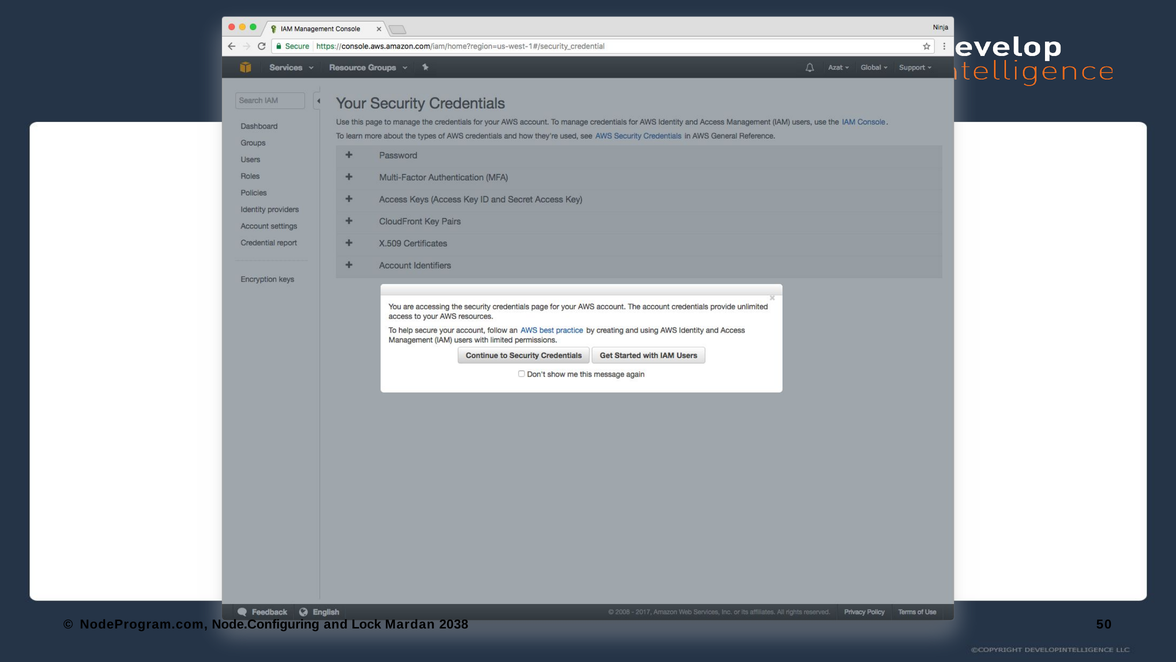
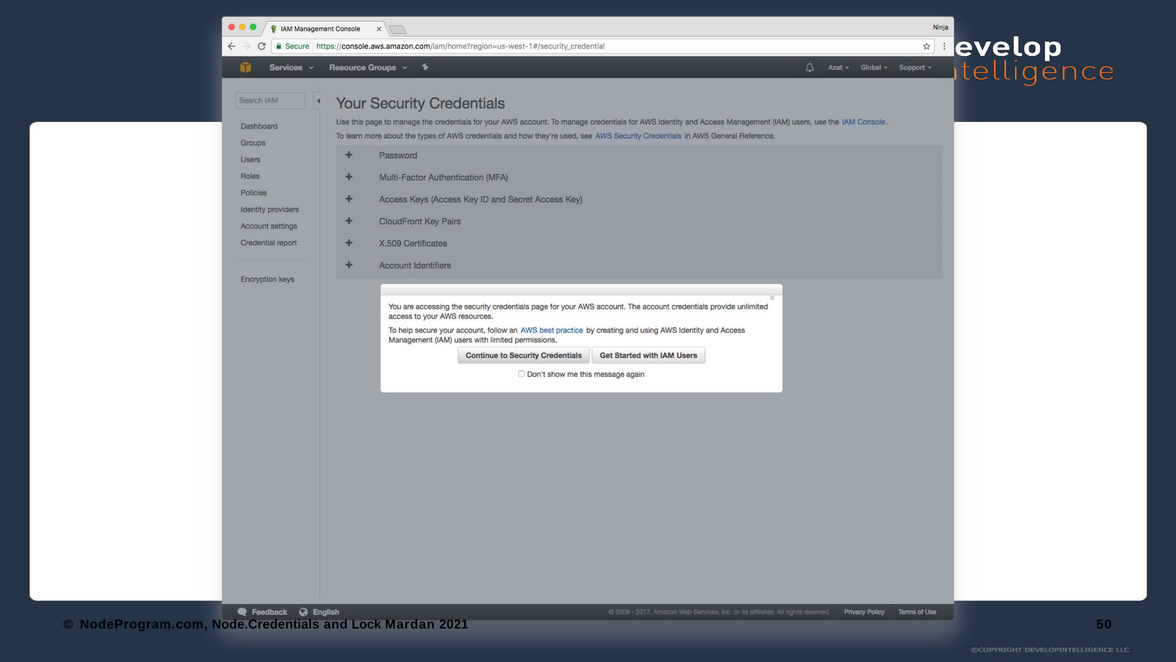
Node.Configuring: Node.Configuring -> Node.Credentials (266, 624)
2038: 2038 -> 2021 (454, 624)
